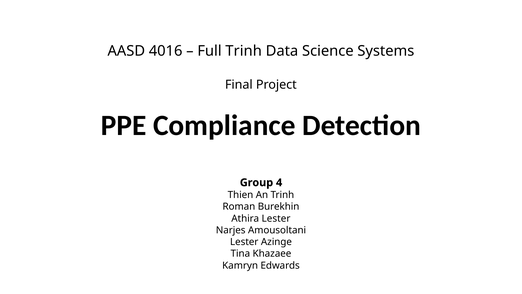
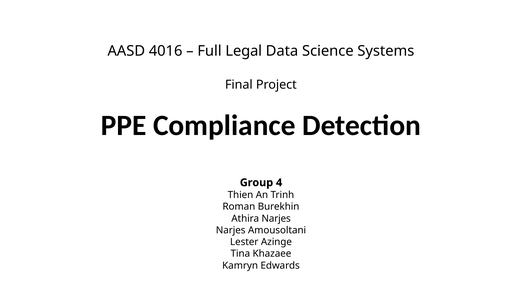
Full Trinh: Trinh -> Legal (244, 51)
Athira Lester: Lester -> Narjes (276, 218)
